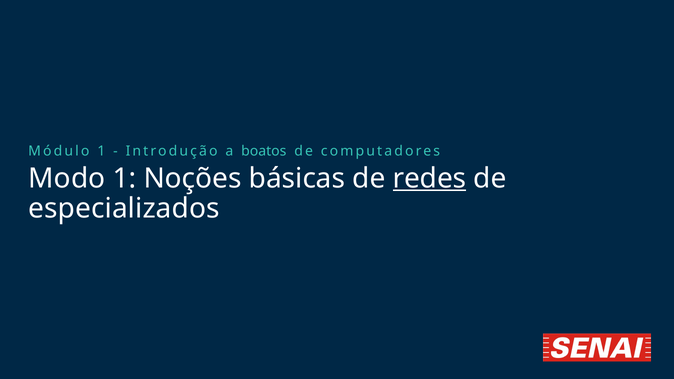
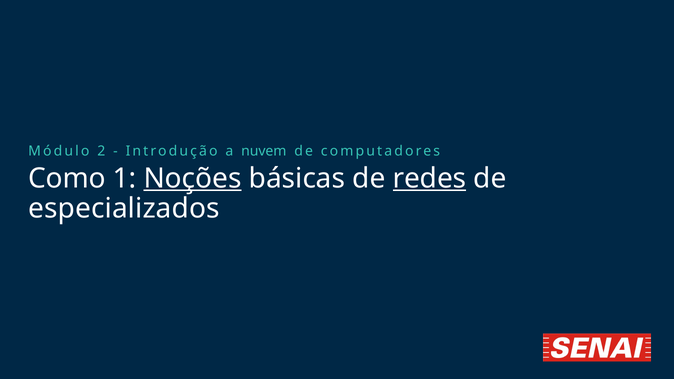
Módulo 1: 1 -> 2 (101, 151)
boatos: boatos -> nuvem (264, 151)
Modo: Modo -> Como (67, 178)
Noções underline: none -> present (193, 178)
